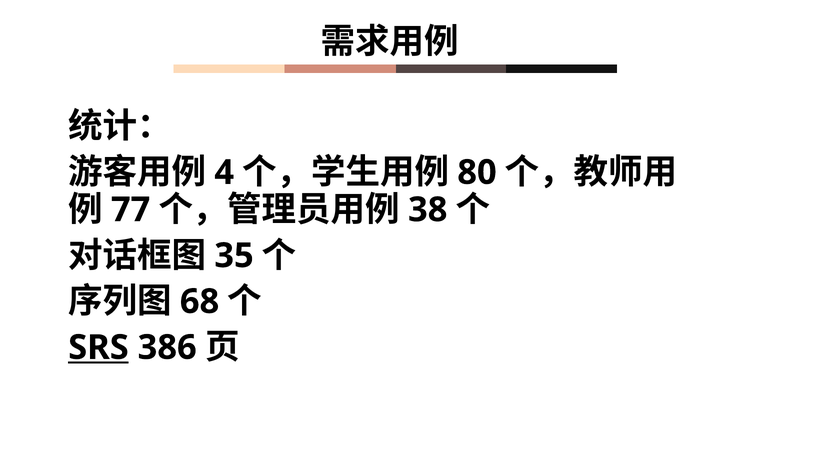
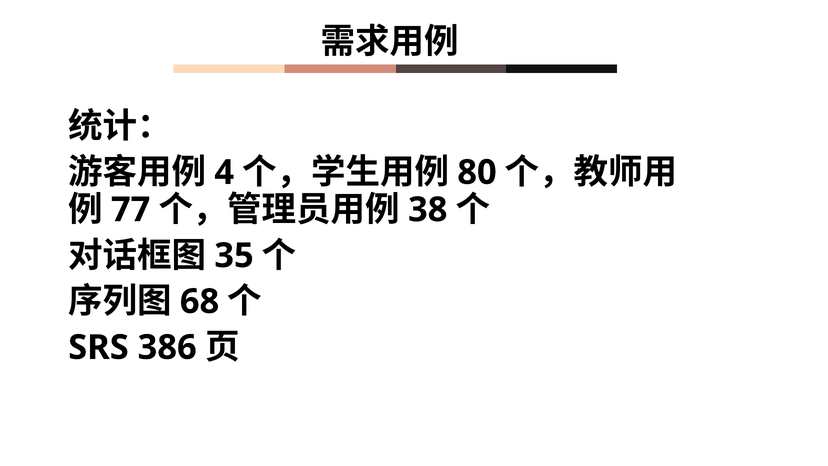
SRS underline: present -> none (98, 347)
